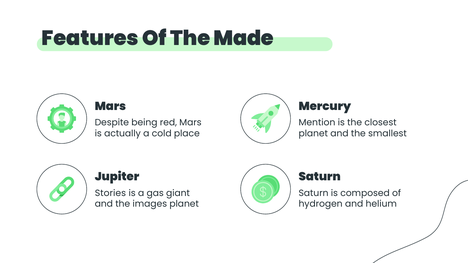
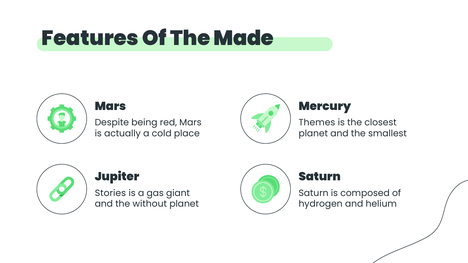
Mention: Mention -> Themes (317, 123)
images: images -> without (150, 204)
